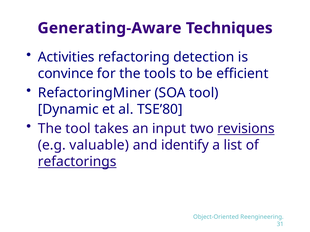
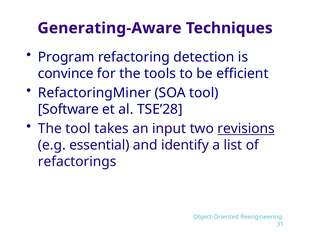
Activities: Activities -> Program (66, 57)
Dynamic: Dynamic -> Software (68, 110)
TSE’80: TSE’80 -> TSE’28 (160, 110)
valuable: valuable -> essential (99, 145)
refactorings underline: present -> none (77, 162)
